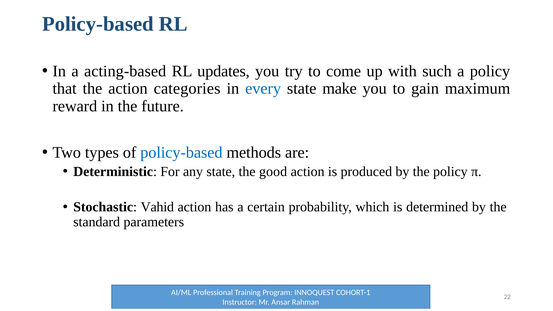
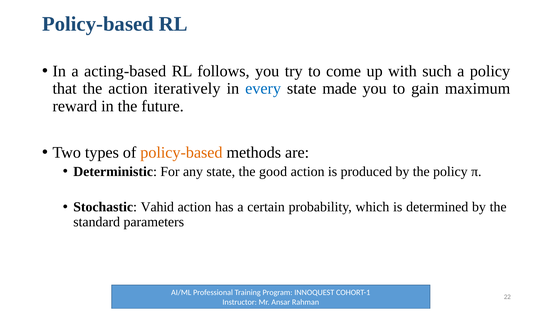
updates: updates -> follows (223, 71)
categories: categories -> iteratively (187, 89)
make: make -> made (340, 89)
policy-based colour: blue -> orange (181, 152)
